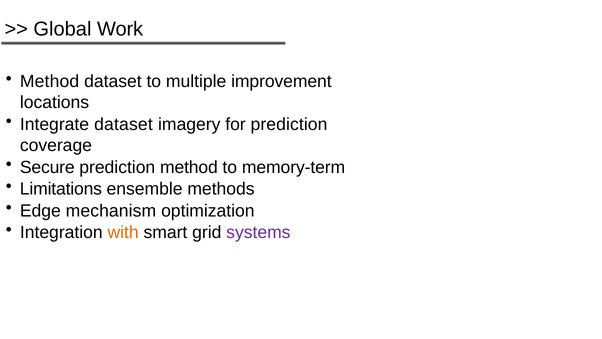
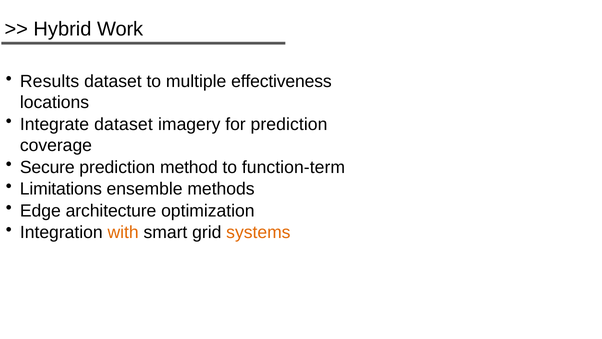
Global: Global -> Hybrid (62, 29)
Method: Method -> Results (50, 81)
improvement: improvement -> effectiveness (281, 81)
memory-term: memory-term -> function-term (293, 167)
mechanism: mechanism -> architecture (111, 211)
systems colour: purple -> orange (258, 232)
